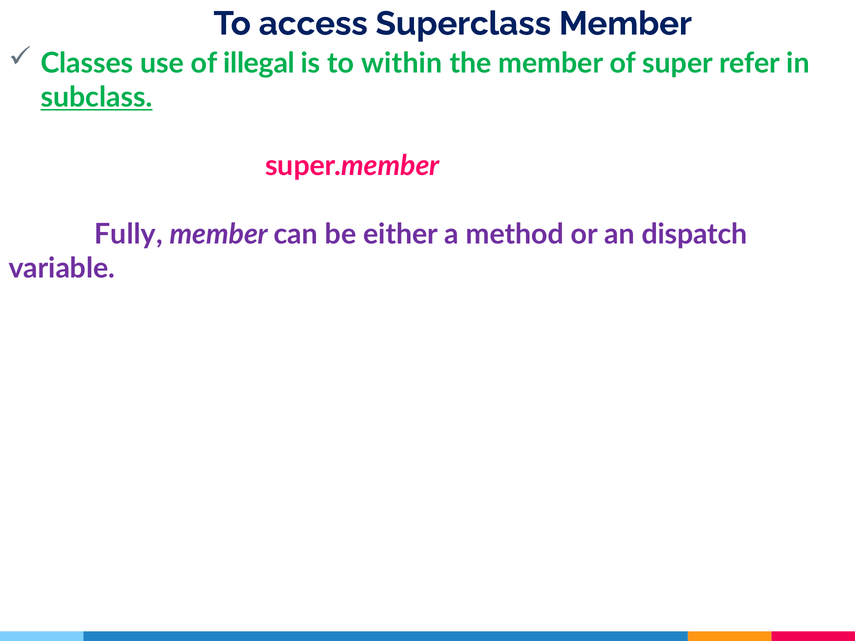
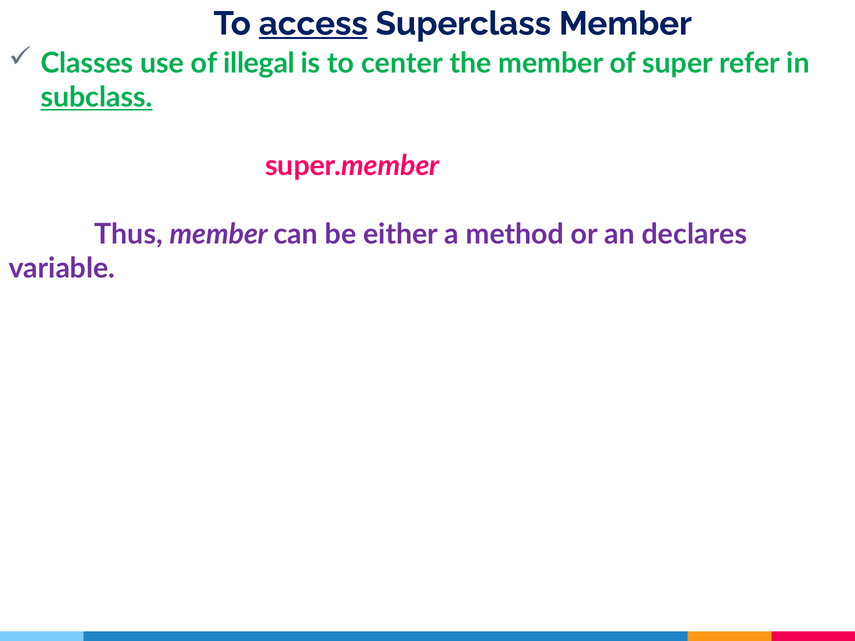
access underline: none -> present (313, 24)
within: within -> center (402, 63)
Fully: Fully -> Thus (128, 234)
dispatch: dispatch -> declares (694, 234)
